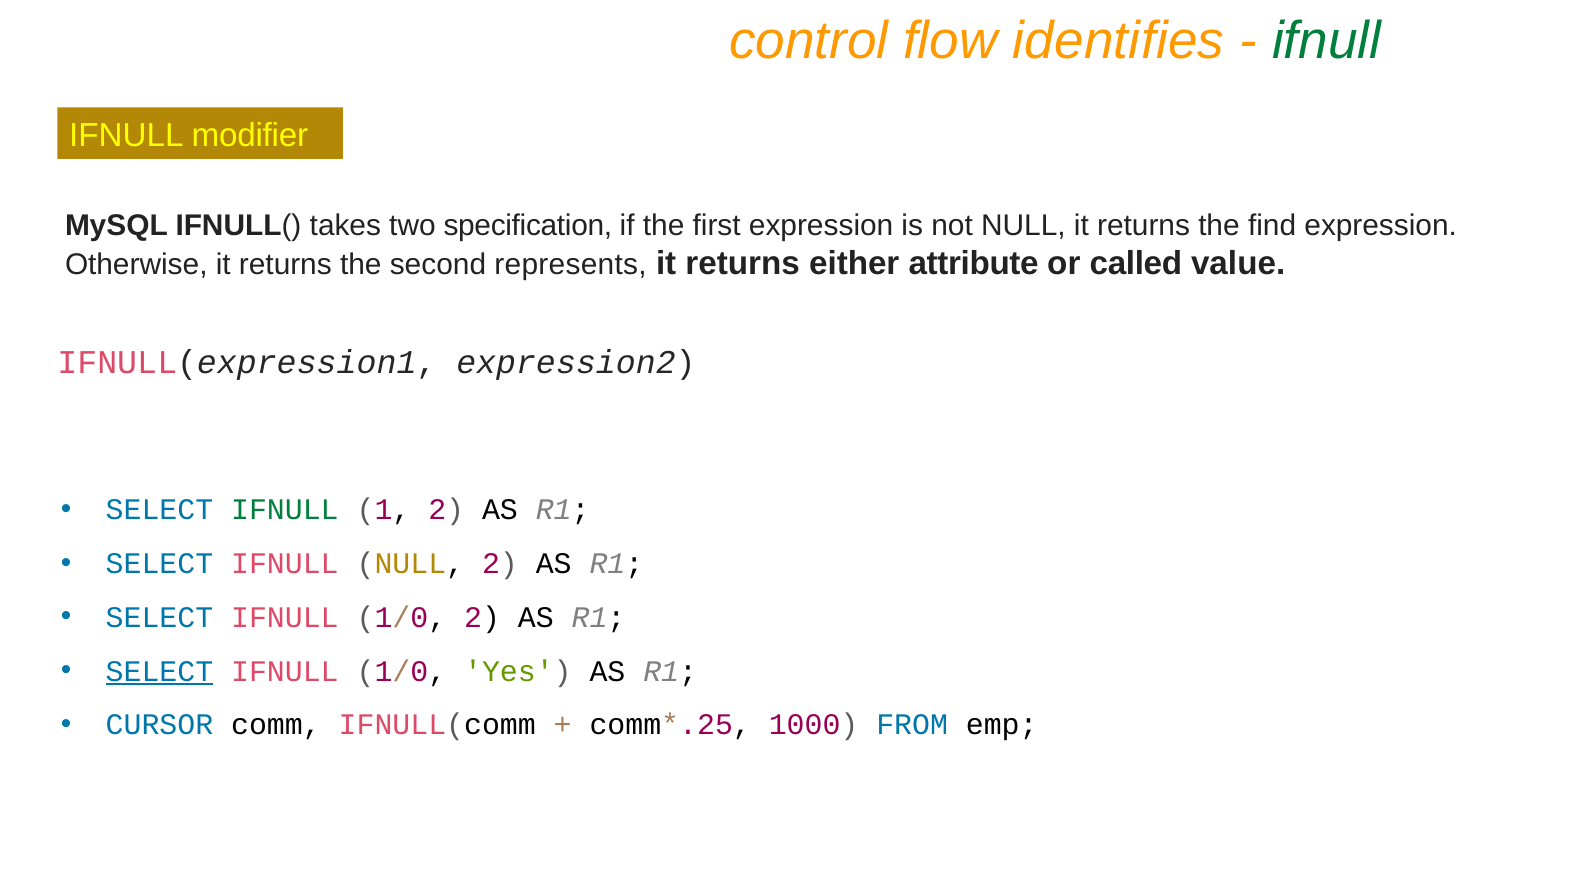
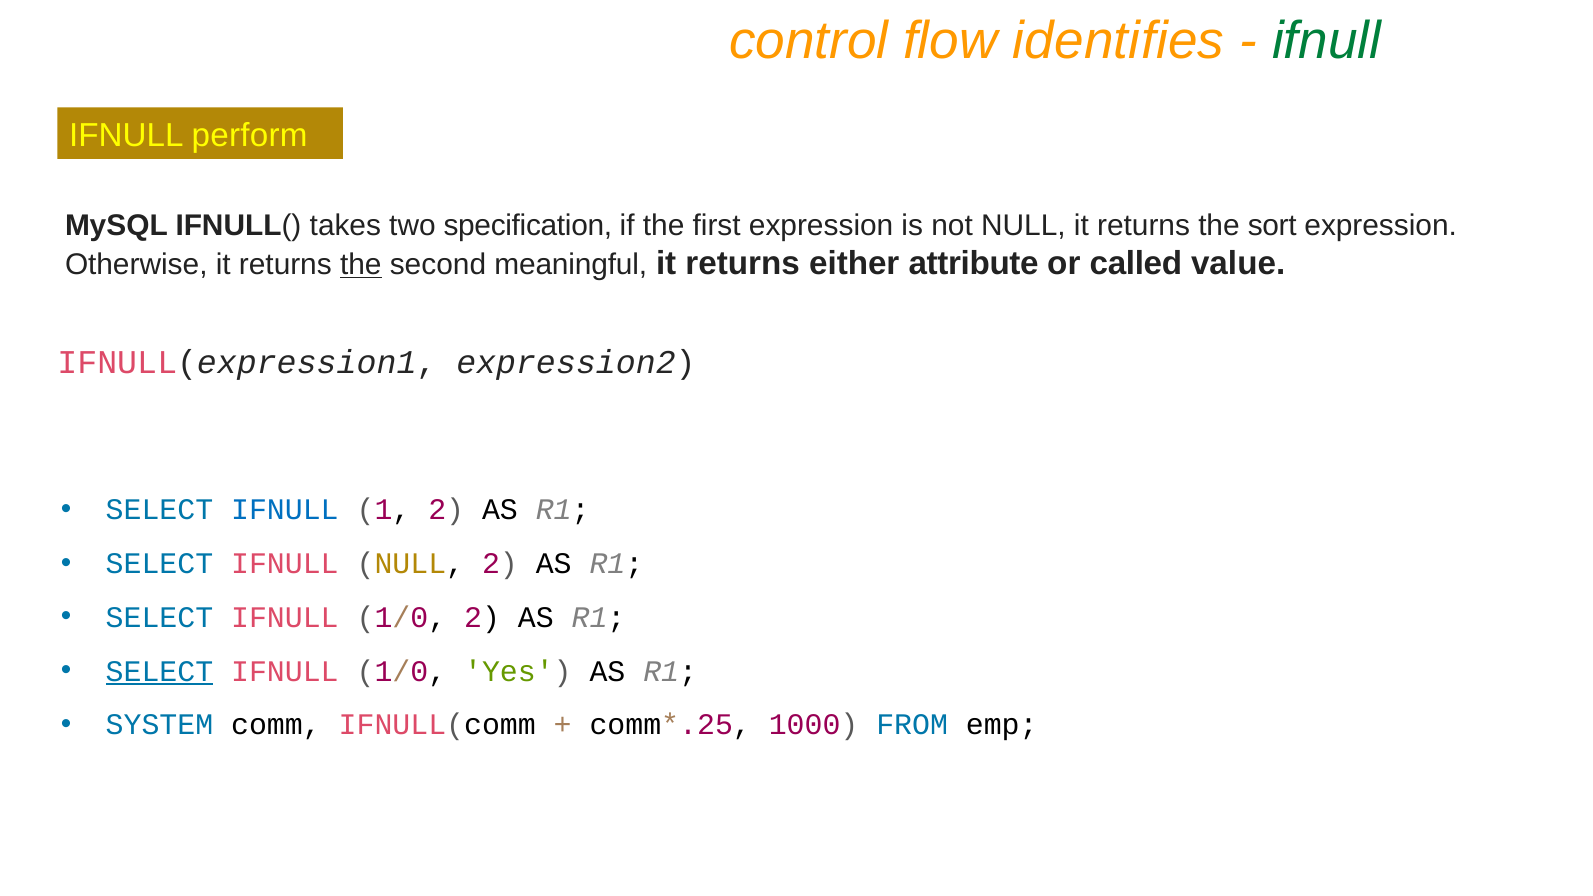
modifier: modifier -> perform (250, 136)
find: find -> sort (1272, 226)
the underline: none -> present (361, 265)
represents: represents -> meaningful (571, 265)
IFNULL colour: green -> blue (285, 510)
CURSOR: CURSOR -> SYSTEM (159, 725)
